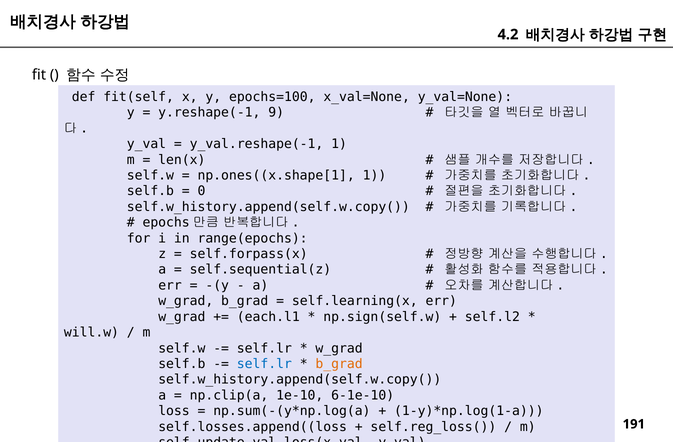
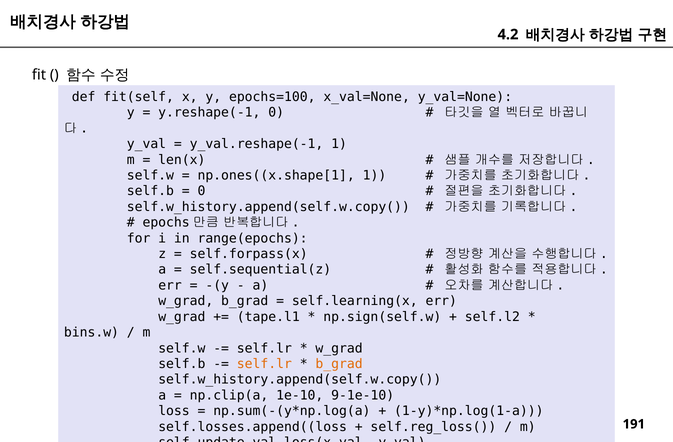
y.reshape(-1 9: 9 -> 0 (276, 113)
each.l1: each.l1 -> tape.l1 (268, 317)
will.w: will.w -> bins.w (91, 333)
self.lr colour: blue -> orange (264, 364)
6-1e-10: 6-1e-10 -> 9-1e-10 (363, 395)
